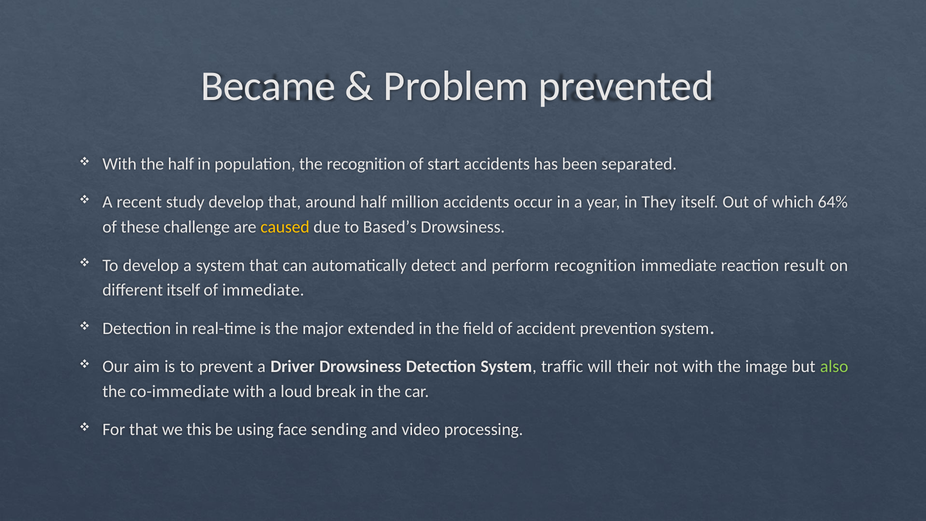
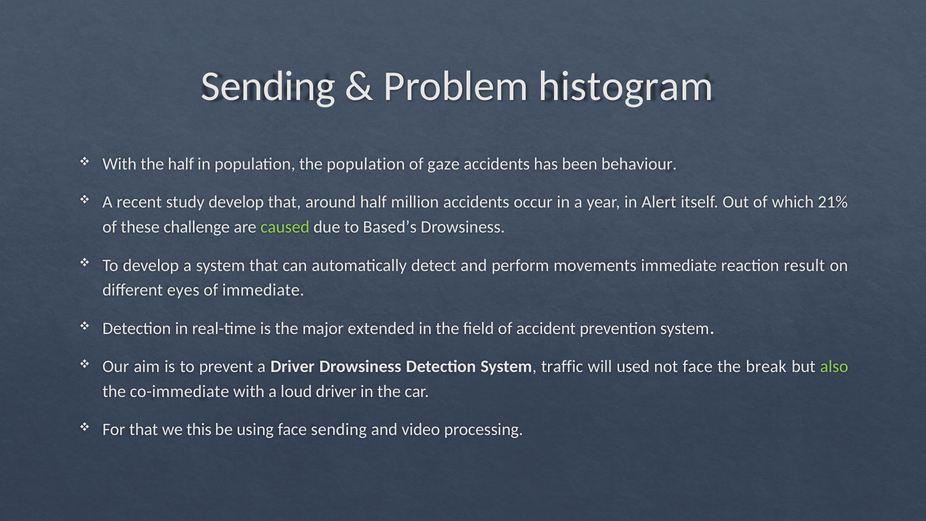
Became: Became -> Sending (268, 86)
prevented: prevented -> histogram (626, 86)
the recognition: recognition -> population (366, 164)
start: start -> gaze (444, 164)
separated: separated -> behaviour (639, 164)
They: They -> Alert (659, 202)
64%: 64% -> 21% (833, 202)
caused colour: yellow -> light green (285, 227)
perform recognition: recognition -> movements (595, 265)
different itself: itself -> eyes (183, 290)
their: their -> used (633, 366)
not with: with -> face (698, 366)
image: image -> break (766, 366)
loud break: break -> driver (336, 391)
